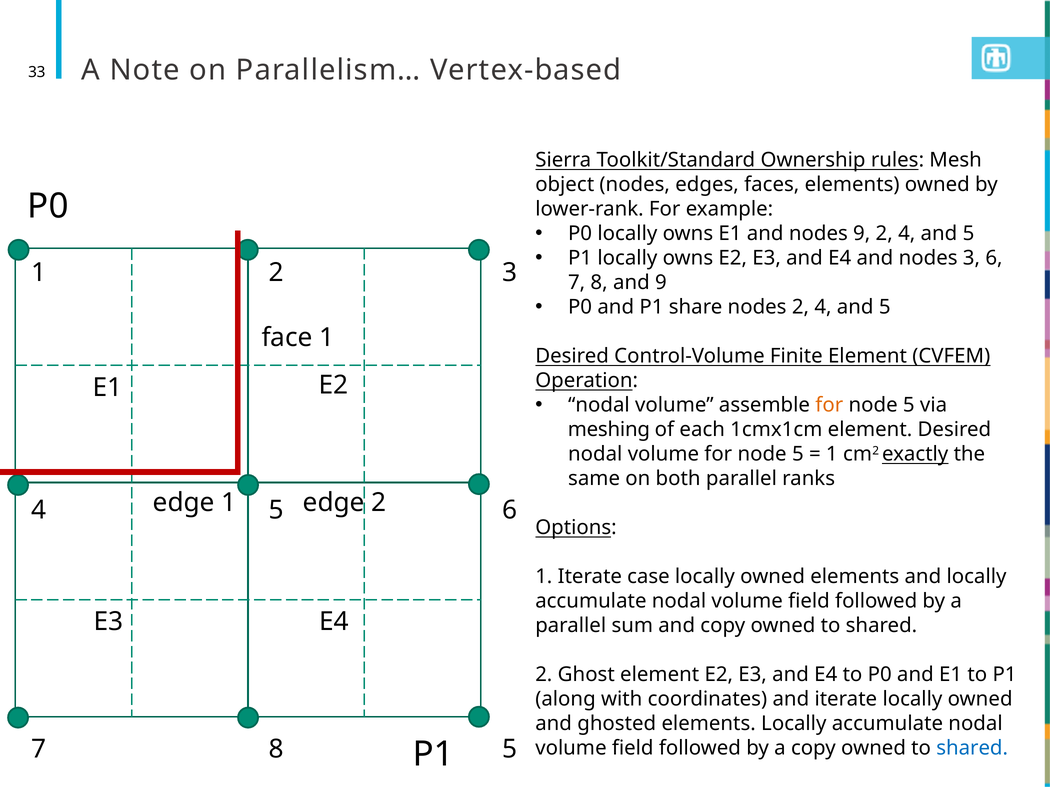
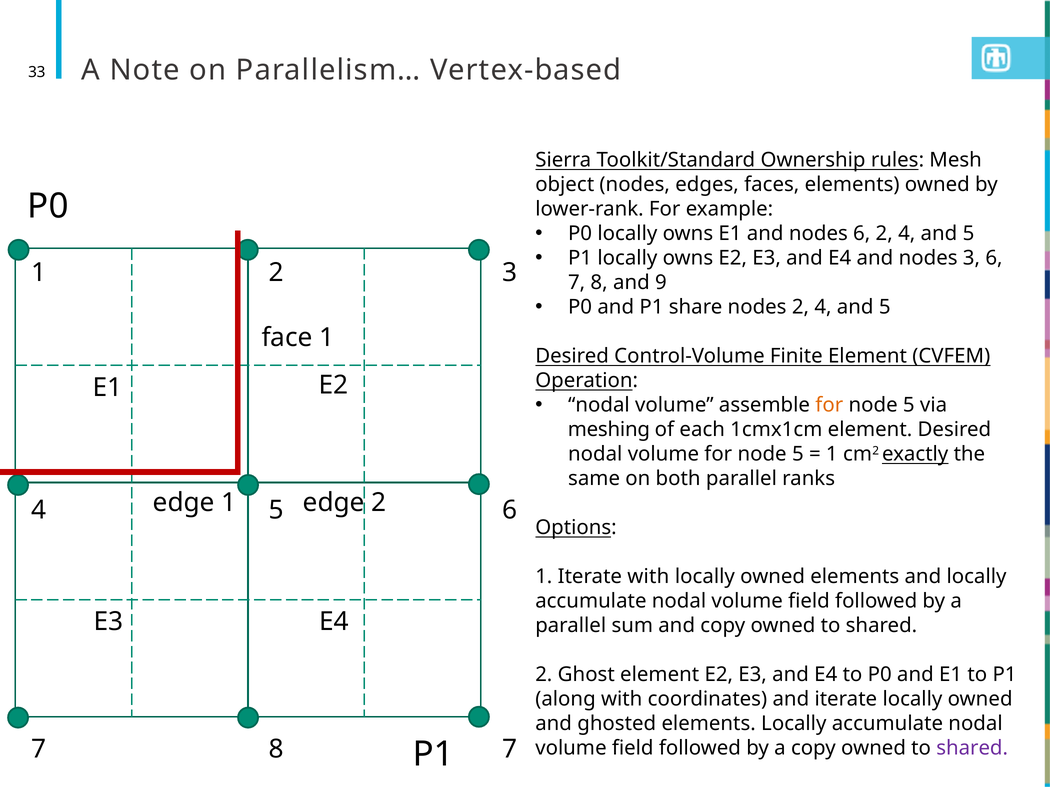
nodes 9: 9 -> 6 (862, 234)
Iterate case: case -> with (648, 577)
8 5: 5 -> 7 (510, 749)
shared colour: blue -> purple (972, 748)
